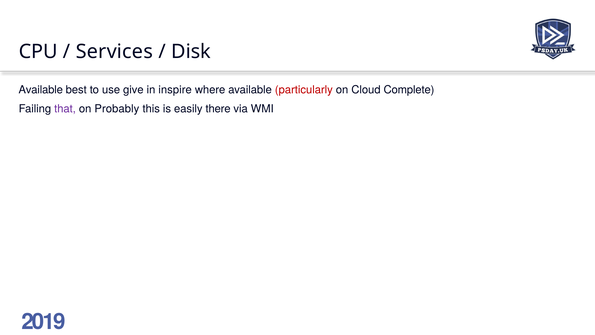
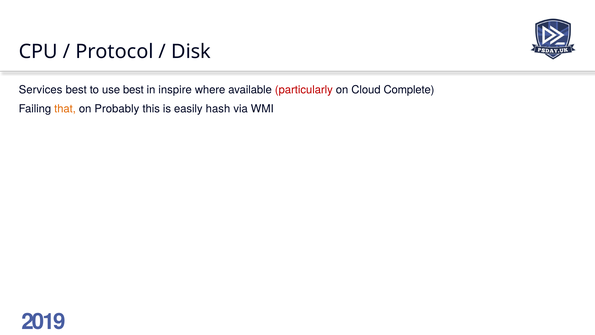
Services: Services -> Protocol (114, 52)
Available: Available -> Services (41, 90)
use give: give -> best (133, 90)
that colour: purple -> orange (65, 109)
there: there -> hash (218, 109)
